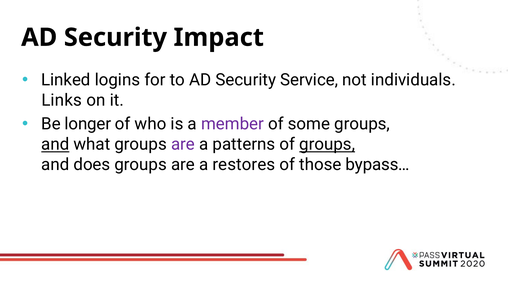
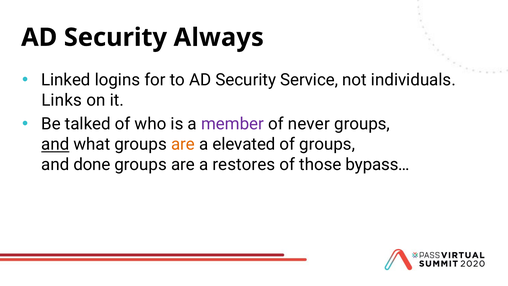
Impact: Impact -> Always (219, 37)
longer: longer -> talked (88, 124)
some: some -> never (309, 124)
are colour: purple -> orange (183, 144)
patterns: patterns -> elevated (244, 144)
groups underline: present -> none (327, 144)
does: does -> done (92, 165)
